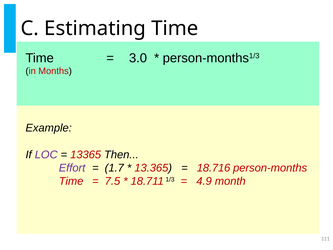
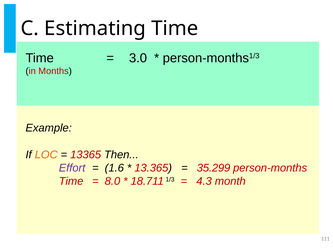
LOC colour: purple -> orange (46, 154)
1.7: 1.7 -> 1.6 (114, 168)
18.716: 18.716 -> 35.299 (214, 168)
7.5: 7.5 -> 8.0 (112, 181)
4.9: 4.9 -> 4.3 (204, 181)
